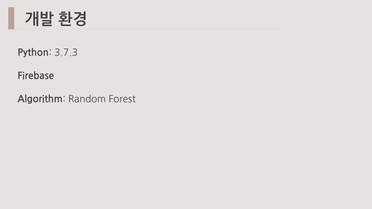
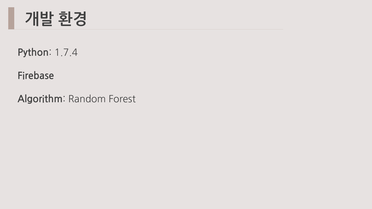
3.7.3: 3.7.3 -> 1.7.4 (66, 53)
